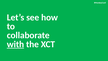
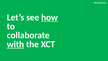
how underline: none -> present (50, 17)
